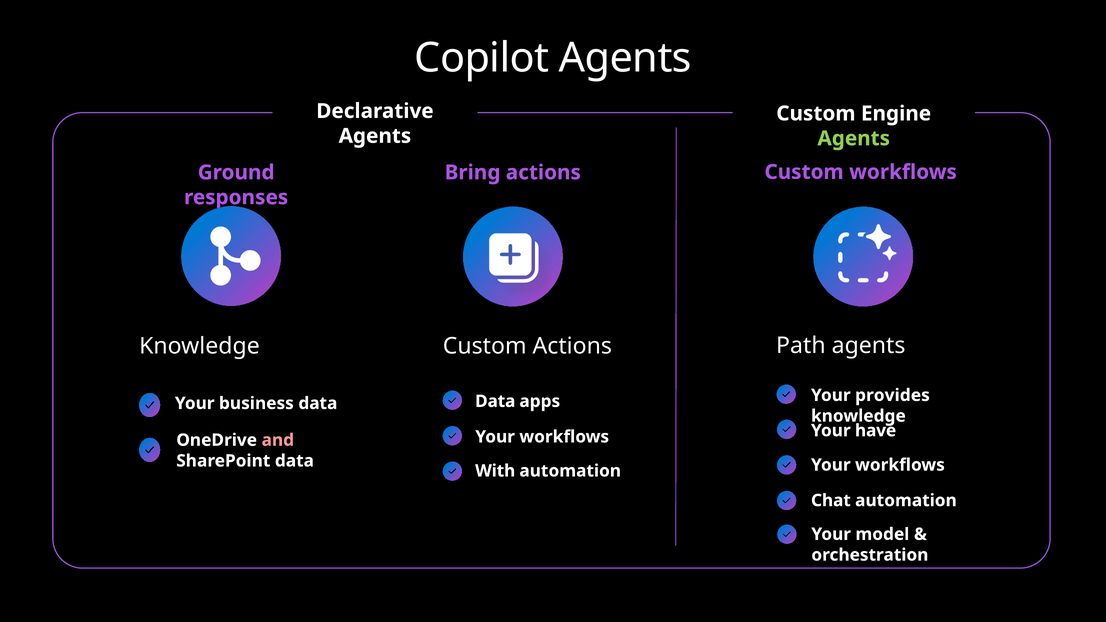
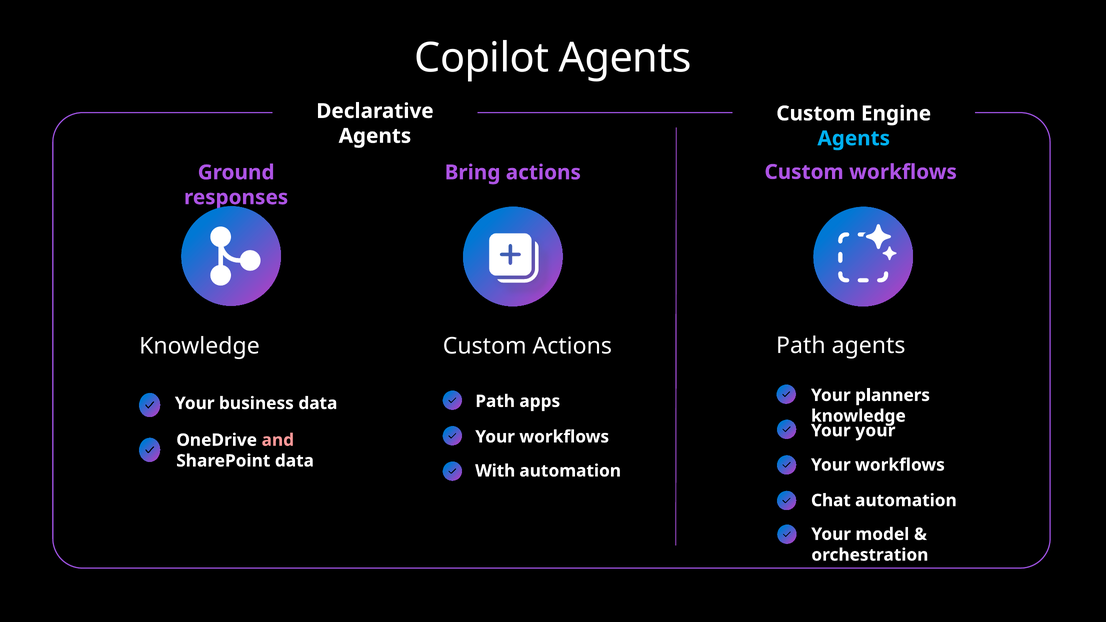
Agents colour: light green -> light blue (854, 138)
provides: provides -> planners (893, 395)
Data: Data -> Path (495, 401)
have: have -> your (875, 431)
